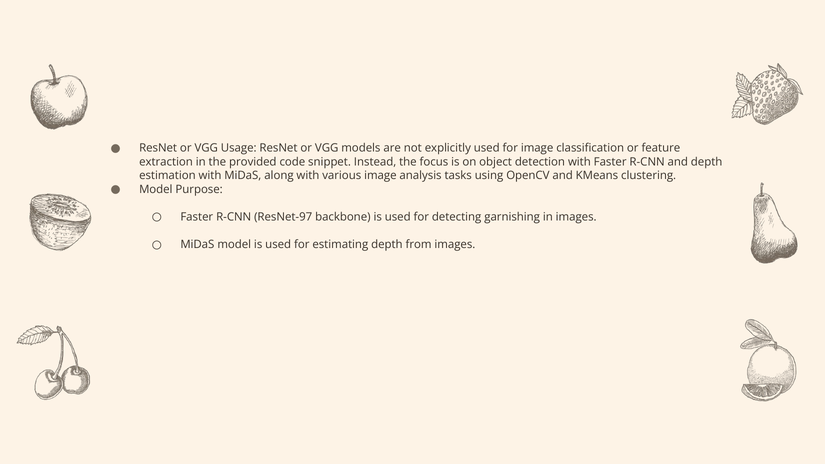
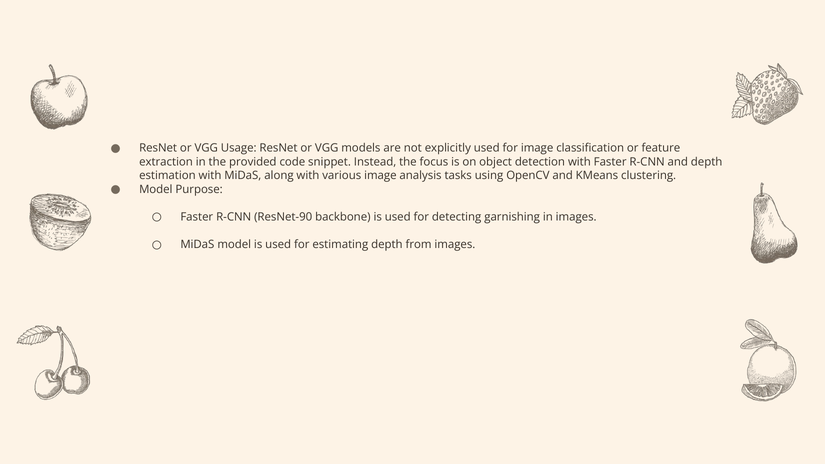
ResNet-97: ResNet-97 -> ResNet-90 (283, 217)
